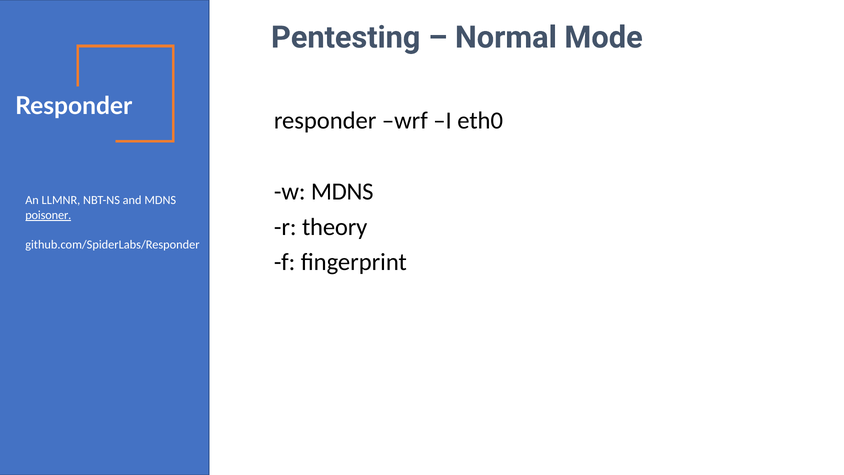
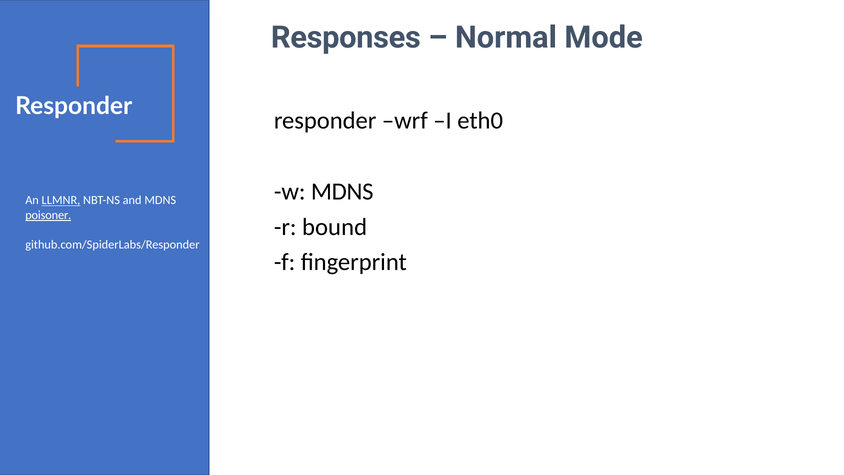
Pentesting: Pentesting -> Responses (346, 37)
LLMNR underline: none -> present (61, 200)
theory: theory -> bound (335, 227)
